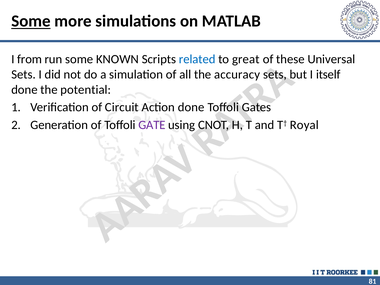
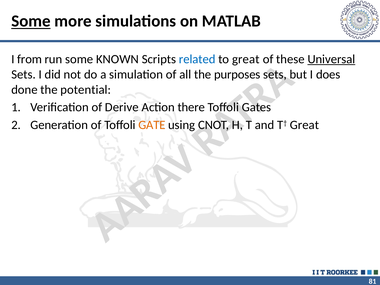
Universal underline: none -> present (331, 59)
accuracy: accuracy -> purposes (237, 74)
itself: itself -> does (328, 74)
Circuit: Circuit -> Derive (122, 107)
Action done: done -> there (191, 107)
GATE colour: purple -> orange (152, 125)
T† Royal: Royal -> Great (304, 125)
